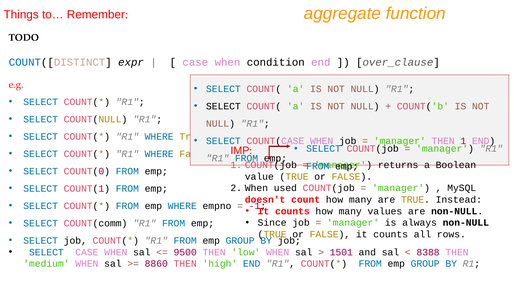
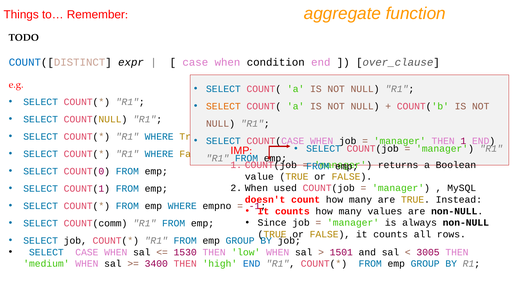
SELECT colour: black -> orange (223, 106)
9500: 9500 -> 1530 (185, 252)
8388: 8388 -> 3005 (428, 252)
8860: 8860 -> 3400 (156, 264)
